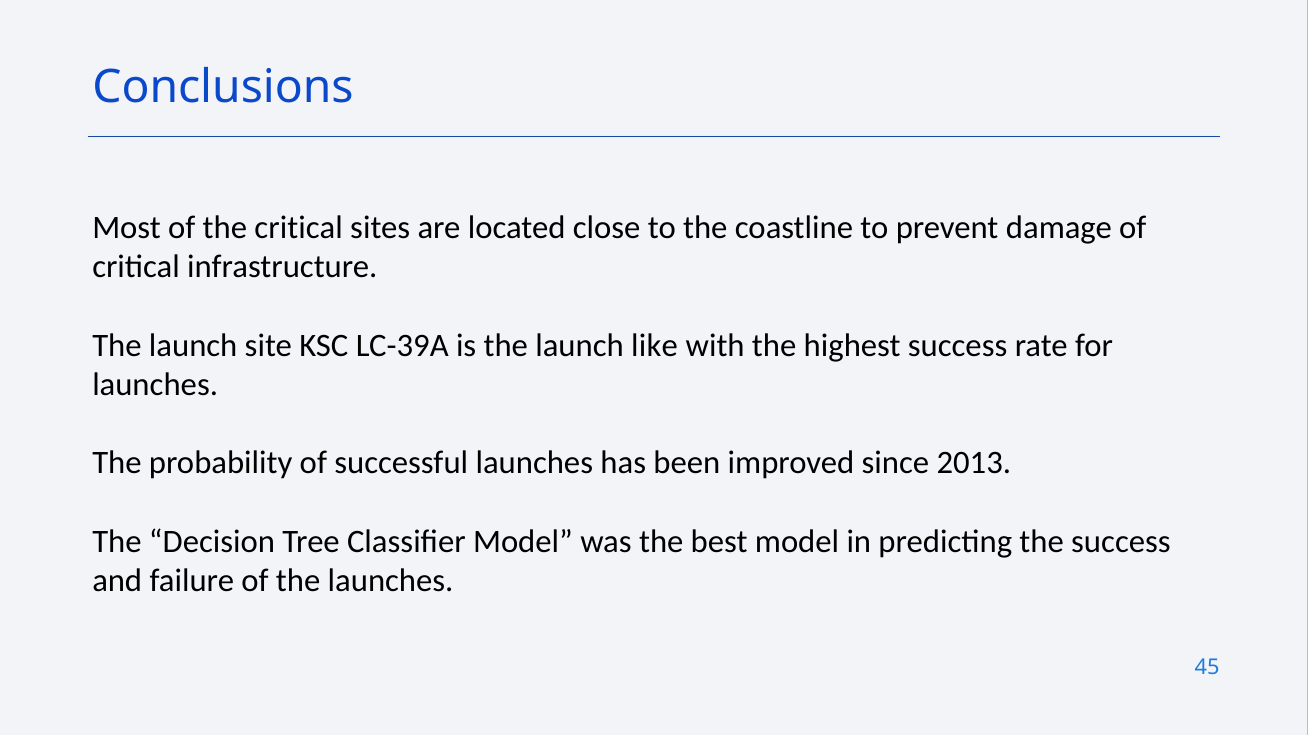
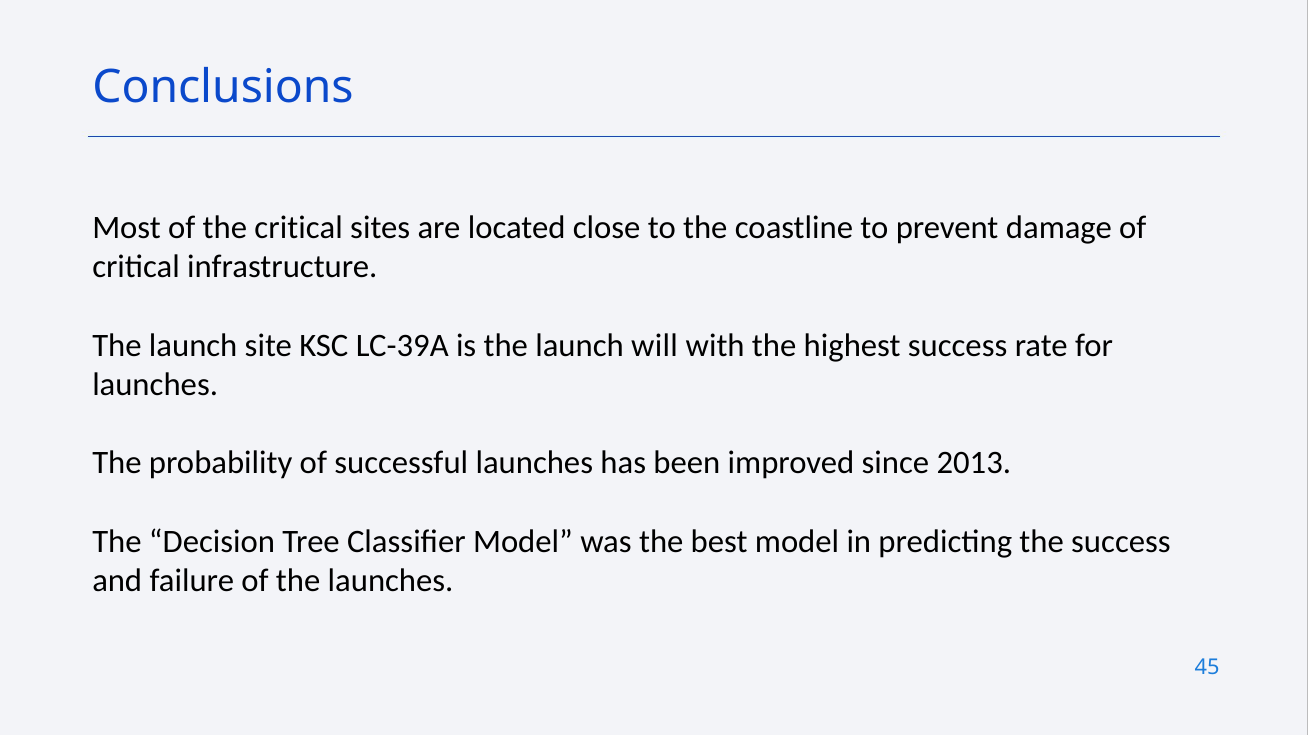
like: like -> will (655, 346)
